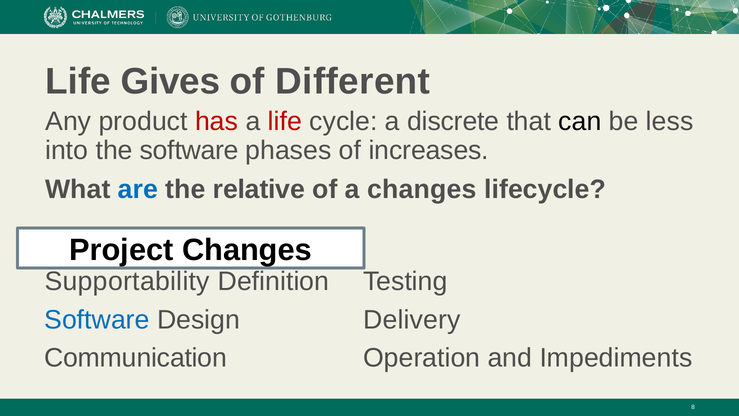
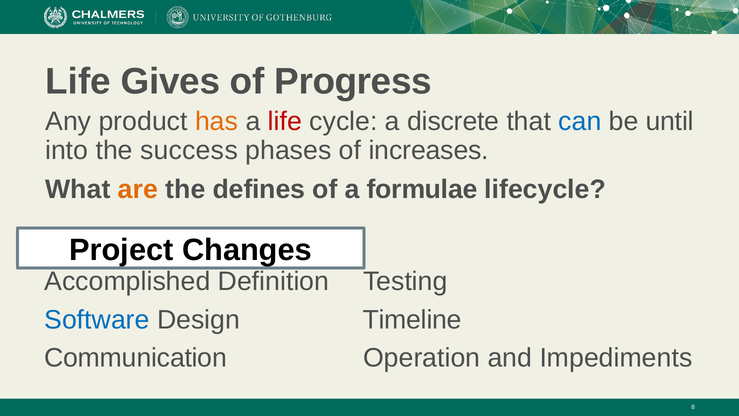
Different: Different -> Progress (353, 82)
has colour: red -> orange (217, 122)
can colour: black -> blue (580, 122)
less: less -> until (670, 122)
the software: software -> success (189, 150)
are colour: blue -> orange (138, 189)
relative: relative -> defines (259, 189)
a changes: changes -> formulae (422, 189)
Supportability: Supportability -> Accomplished (127, 281)
Delivery: Delivery -> Timeline (412, 320)
